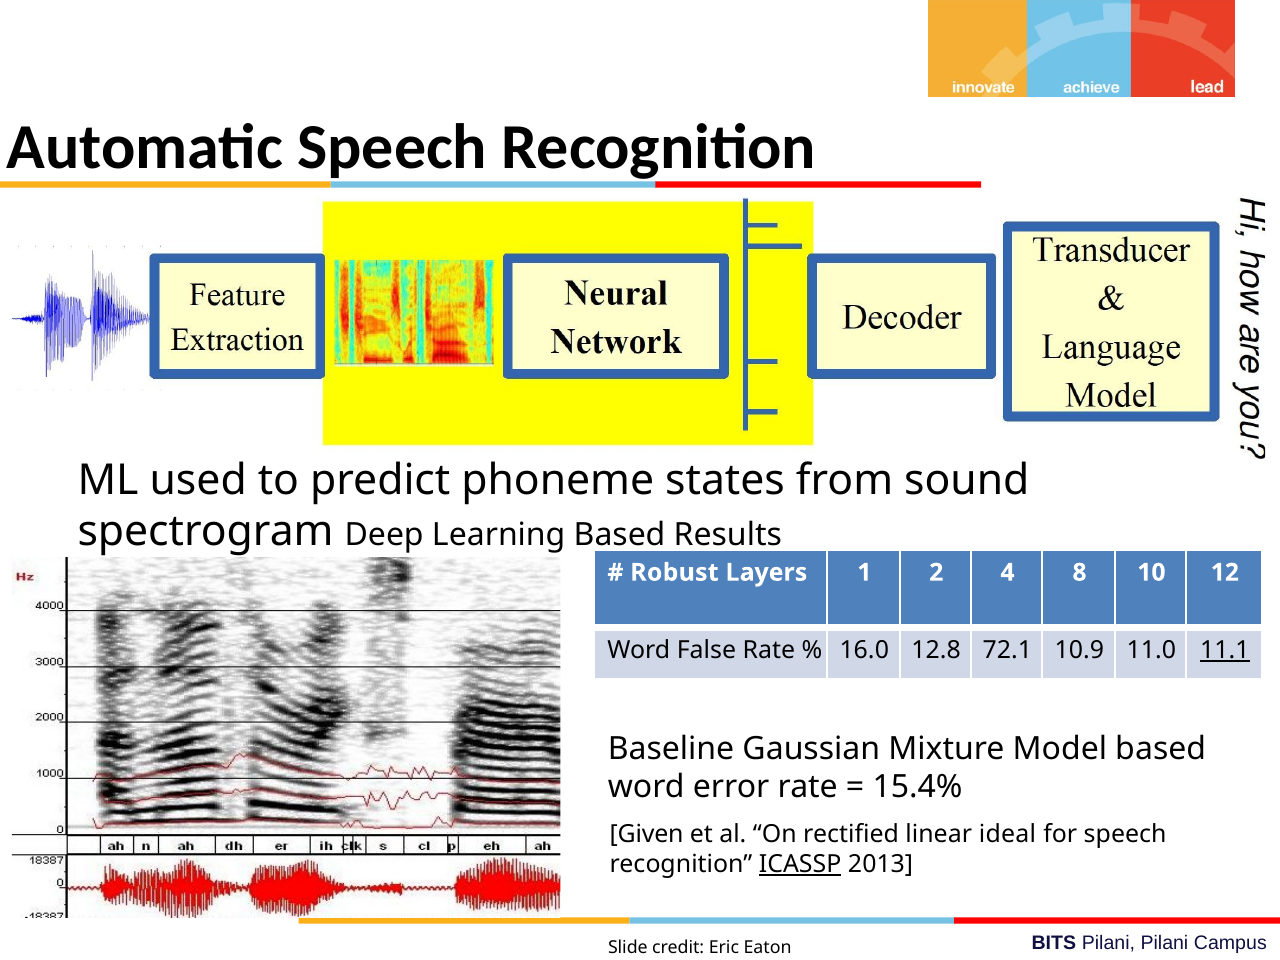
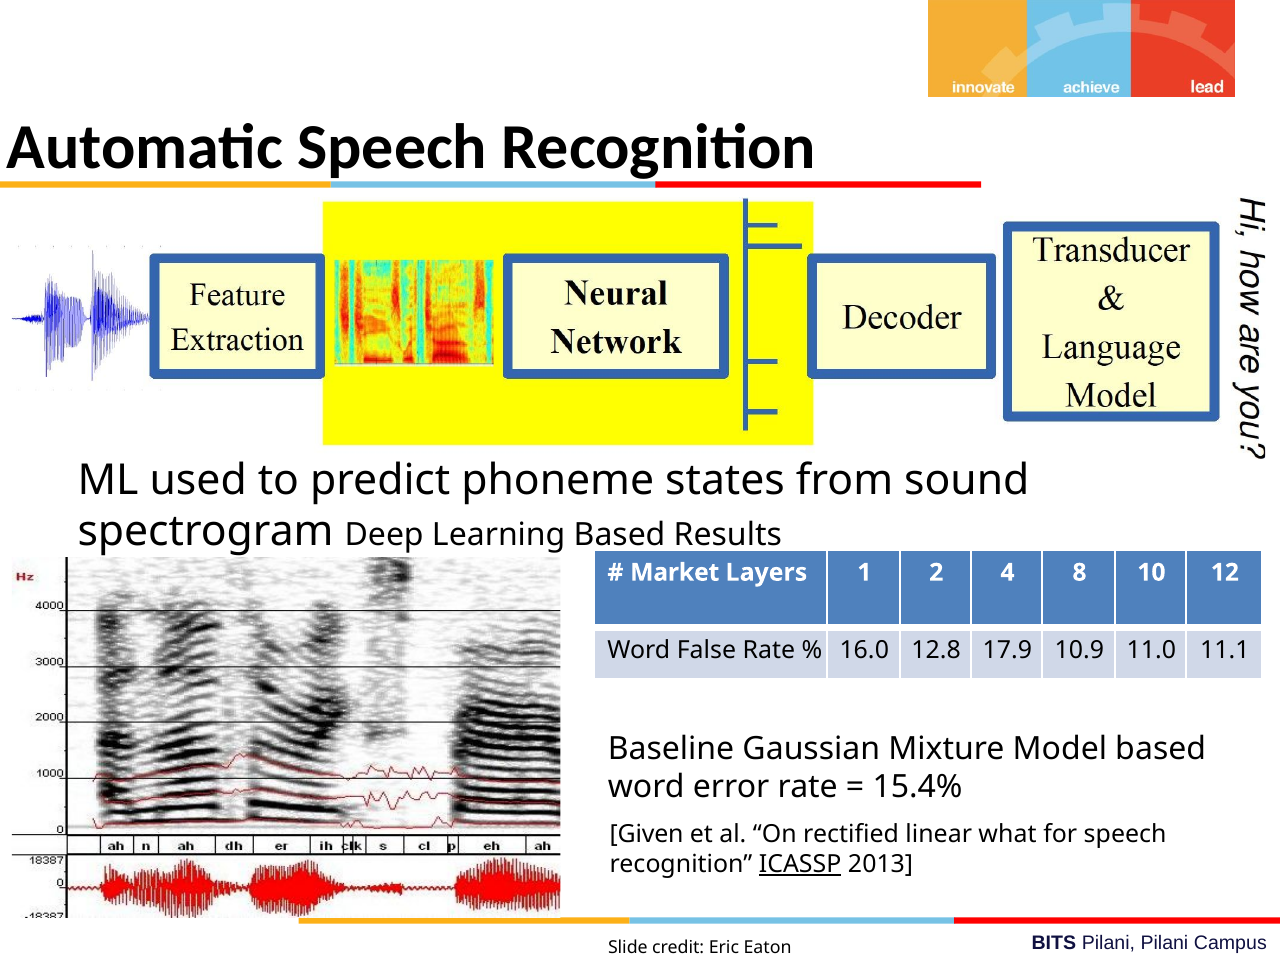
Robust: Robust -> Market (675, 572)
72.1: 72.1 -> 17.9 (1007, 650)
11.1 underline: present -> none (1225, 650)
ideal: ideal -> what (1008, 834)
